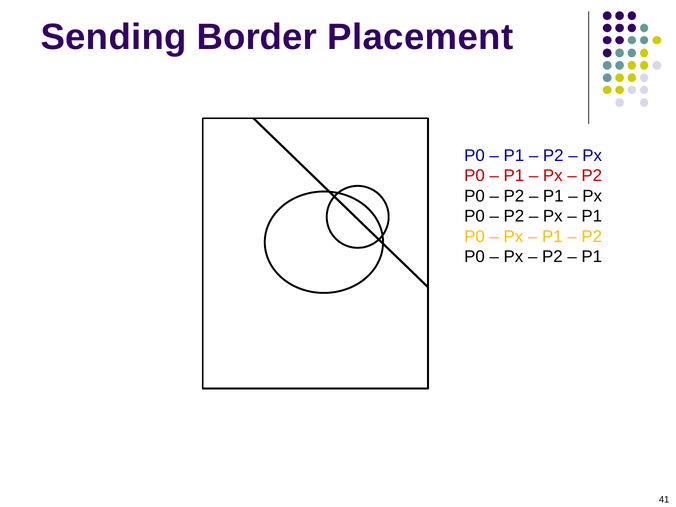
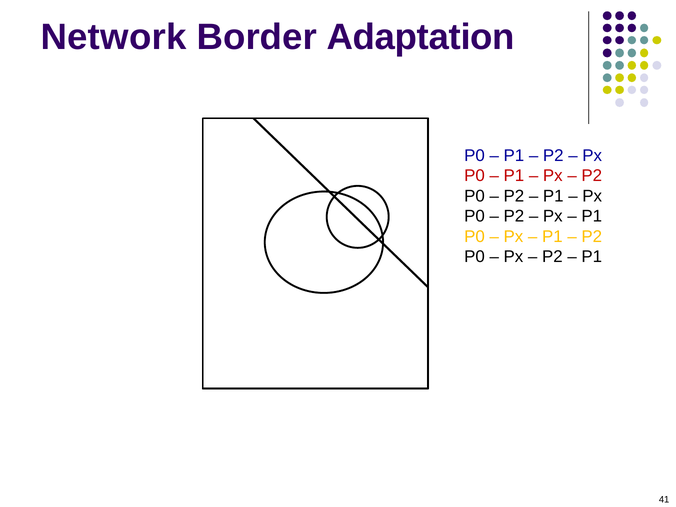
Sending: Sending -> Network (114, 37)
Placement: Placement -> Adaptation (421, 37)
